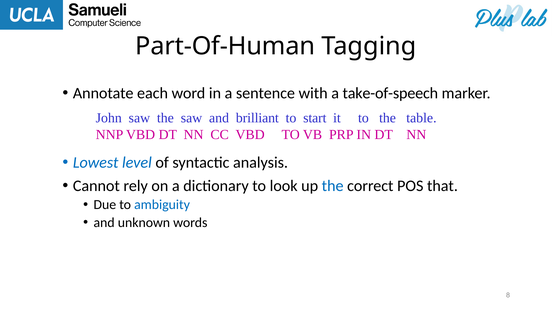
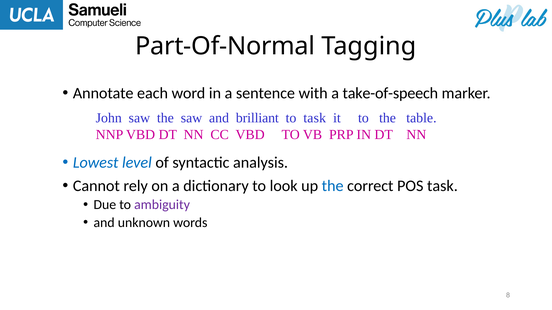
Part-Of-Human: Part-Of-Human -> Part-Of-Normal (225, 46)
to start: start -> task (315, 118)
POS that: that -> task (442, 186)
ambiguity colour: blue -> purple (162, 205)
